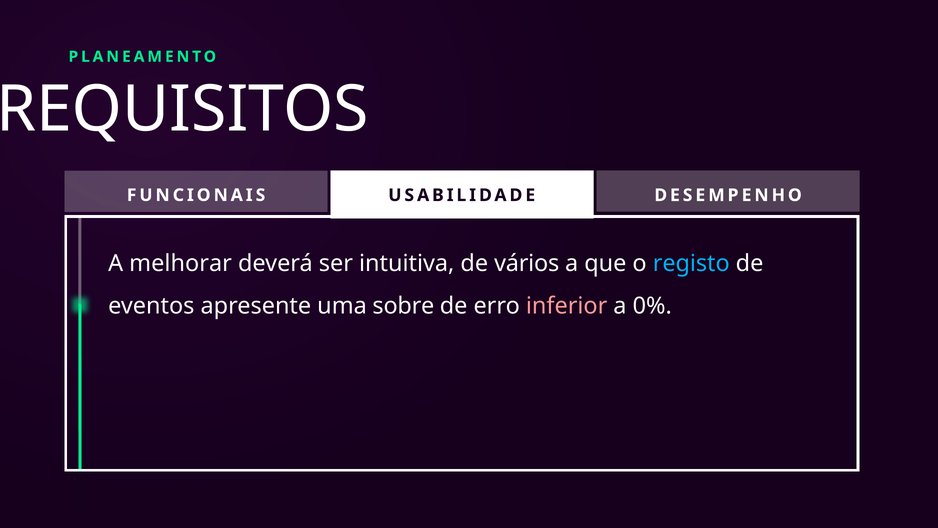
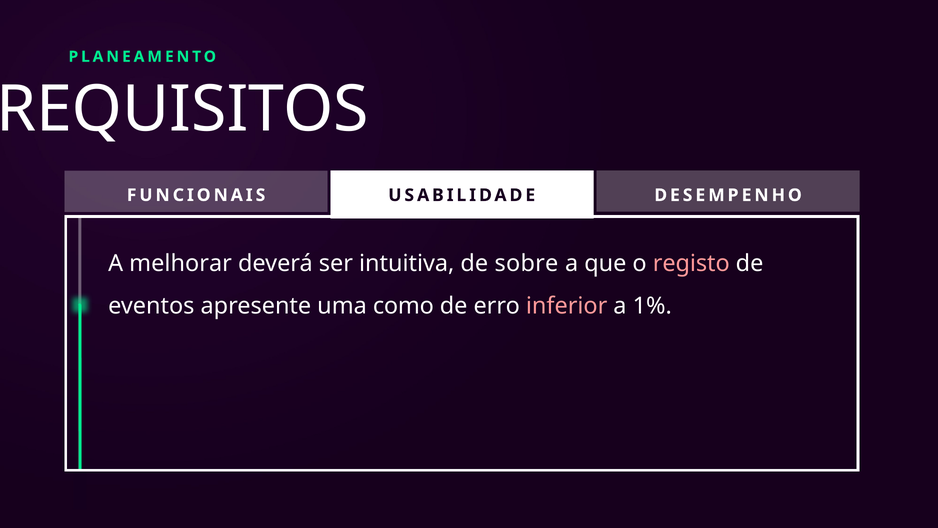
vários: vários -> sobre (526, 263)
registo colour: light blue -> pink (691, 263)
sobre: sobre -> como (403, 306)
0%: 0% -> 1% (652, 306)
